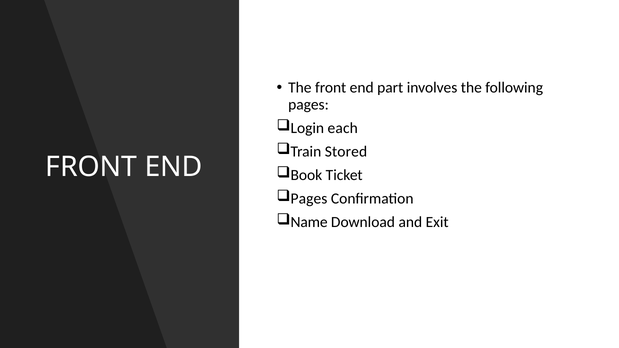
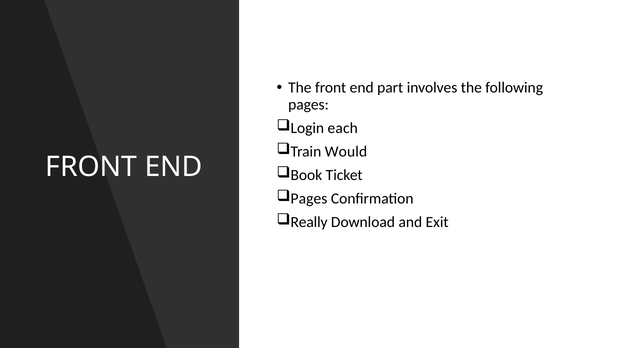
Stored: Stored -> Would (346, 152)
Name: Name -> Really (309, 222)
